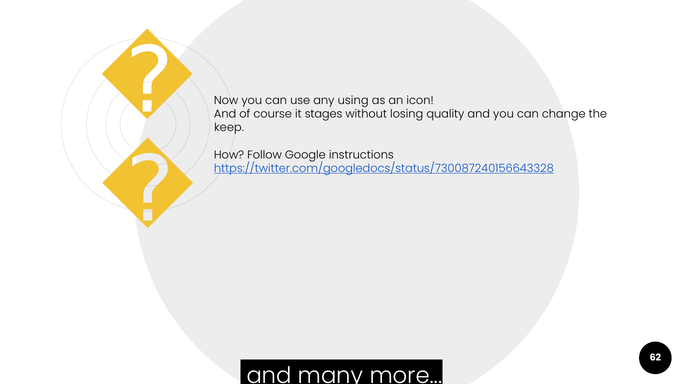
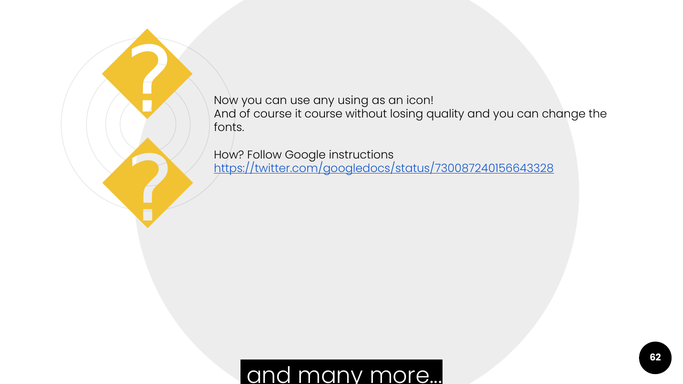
it stages: stages -> course (324, 114)
keep: keep -> fonts (229, 128)
